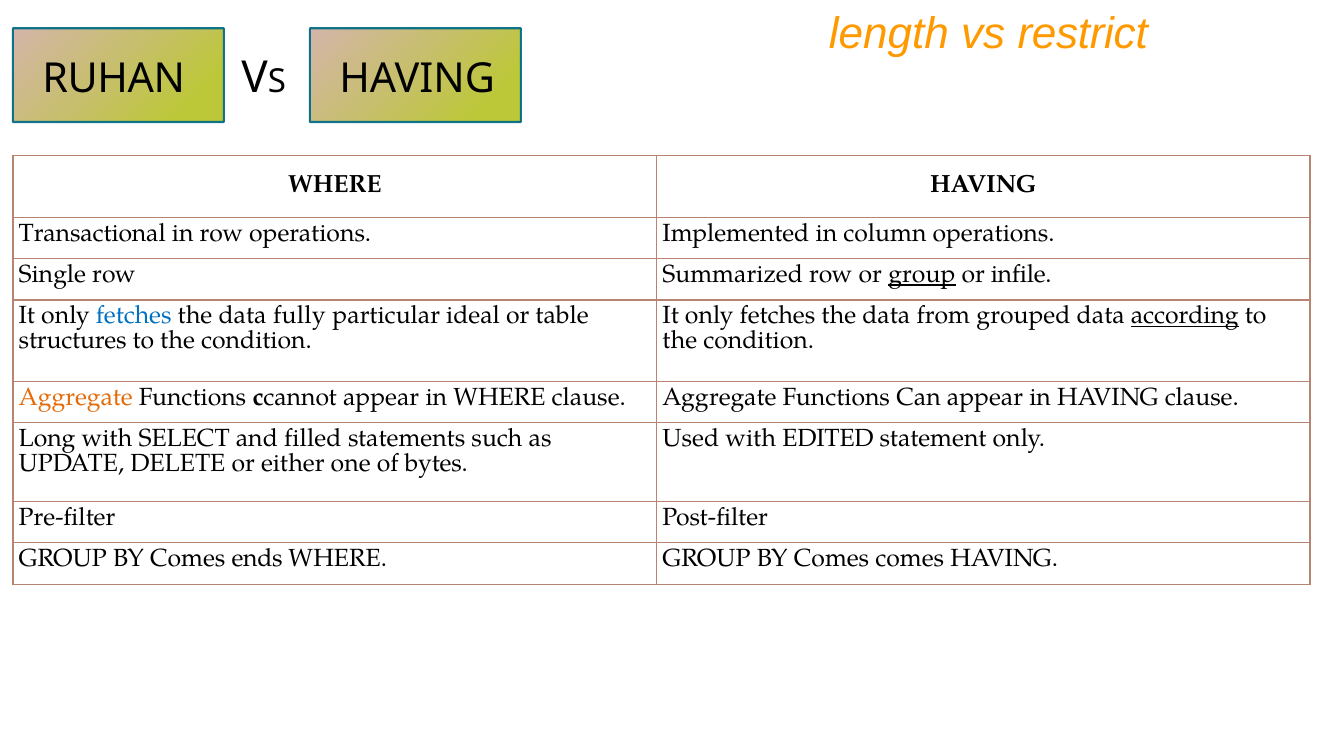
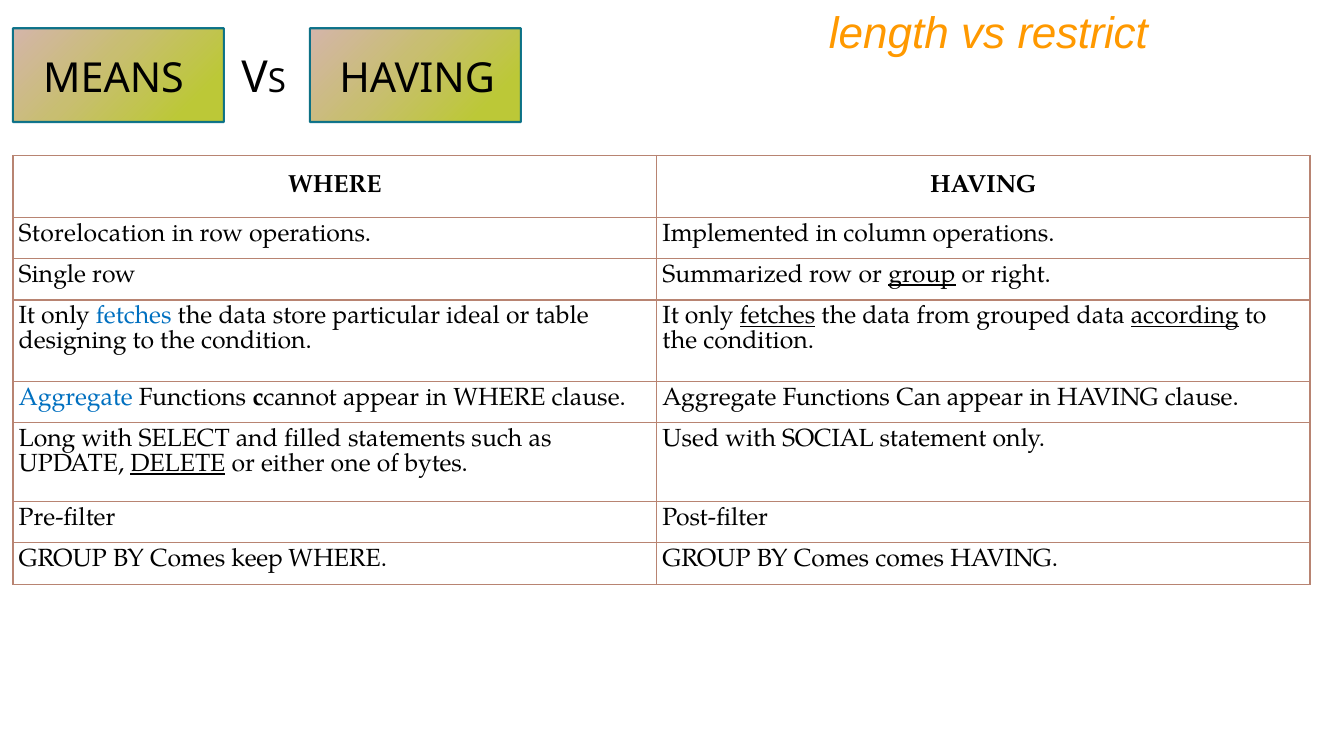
RUHAN: RUHAN -> MEANS (114, 78)
Transactional: Transactional -> Storelocation (92, 233)
infile: infile -> right (1021, 274)
fully: fully -> store (300, 316)
fetches underline: none -> present (777, 316)
structures: structures -> designing (73, 341)
Aggregate colour: orange -> blue (76, 397)
EDITED: EDITED -> SOCIAL (828, 439)
DELETE underline: none -> present (178, 463)
ends: ends -> keep (257, 559)
